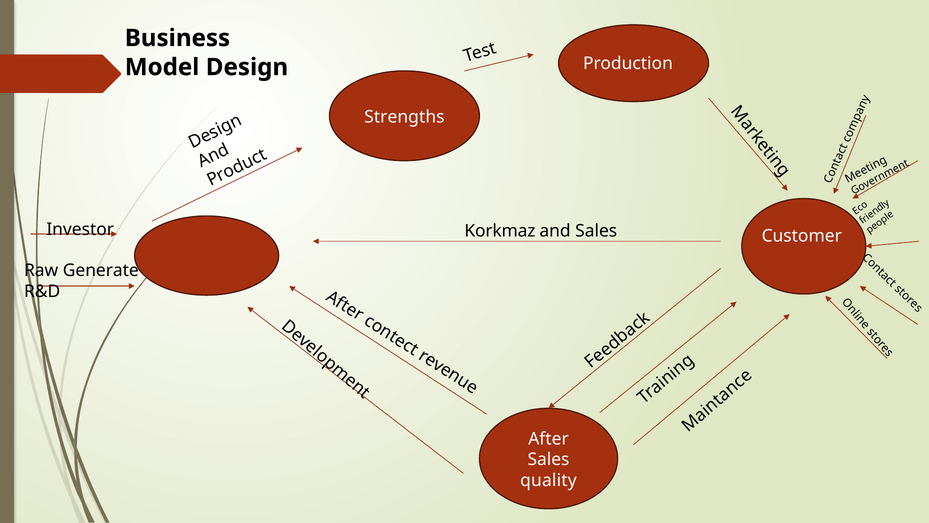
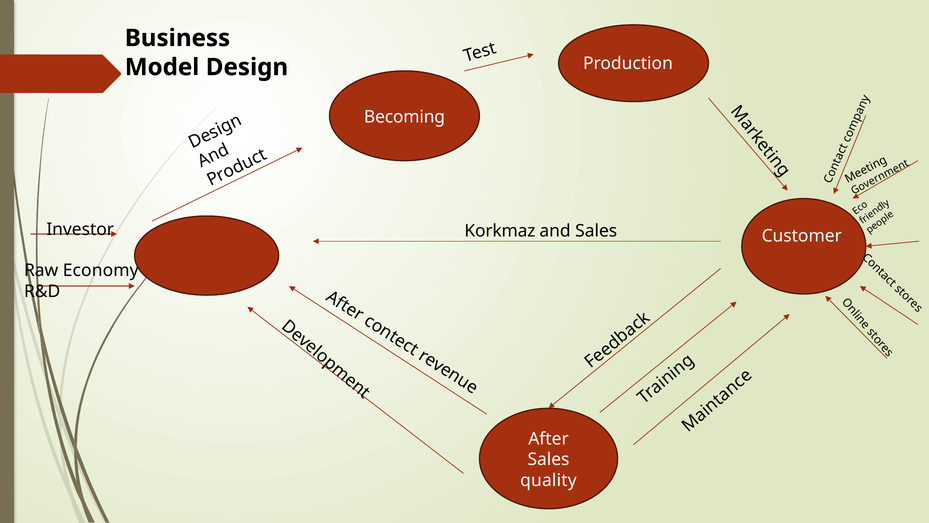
Strengths: Strengths -> Becoming (405, 117)
Generate: Generate -> Economy (101, 270)
